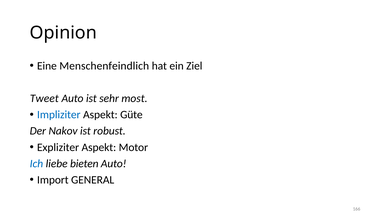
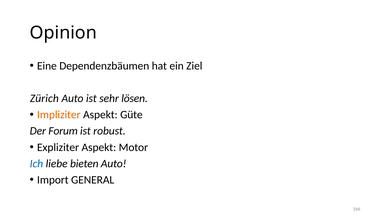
Menschenfeindlich: Menschenfeindlich -> Dependenzbäumen (104, 66)
Tweet: Tweet -> Zürich (44, 99)
most: most -> lösen (135, 99)
Impliziter colour: blue -> orange (59, 115)
Nakov: Nakov -> Forum (63, 131)
